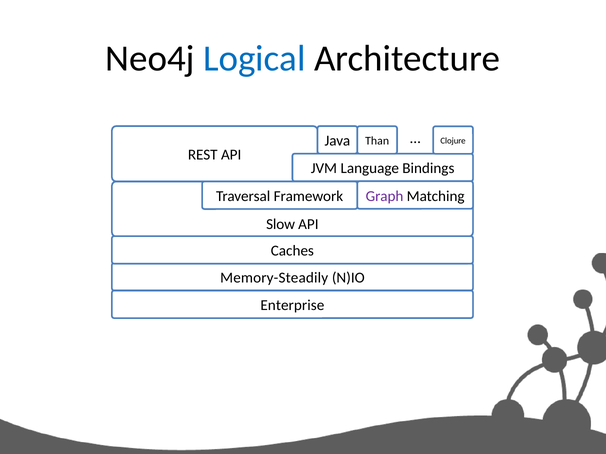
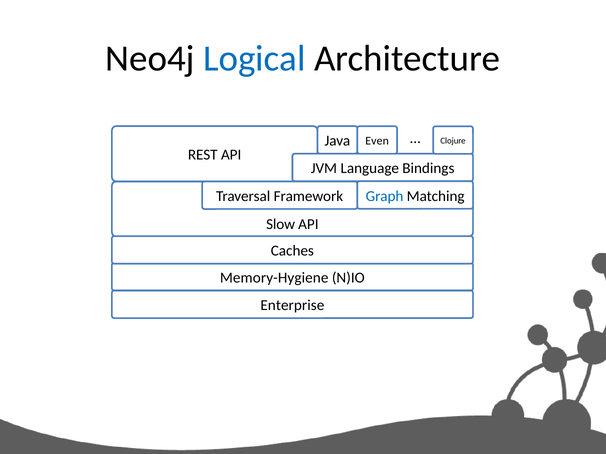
Than: Than -> Even (377, 141)
Graph colour: purple -> blue (385, 196)
Memory-Steadily: Memory-Steadily -> Memory-Hygiene (274, 278)
